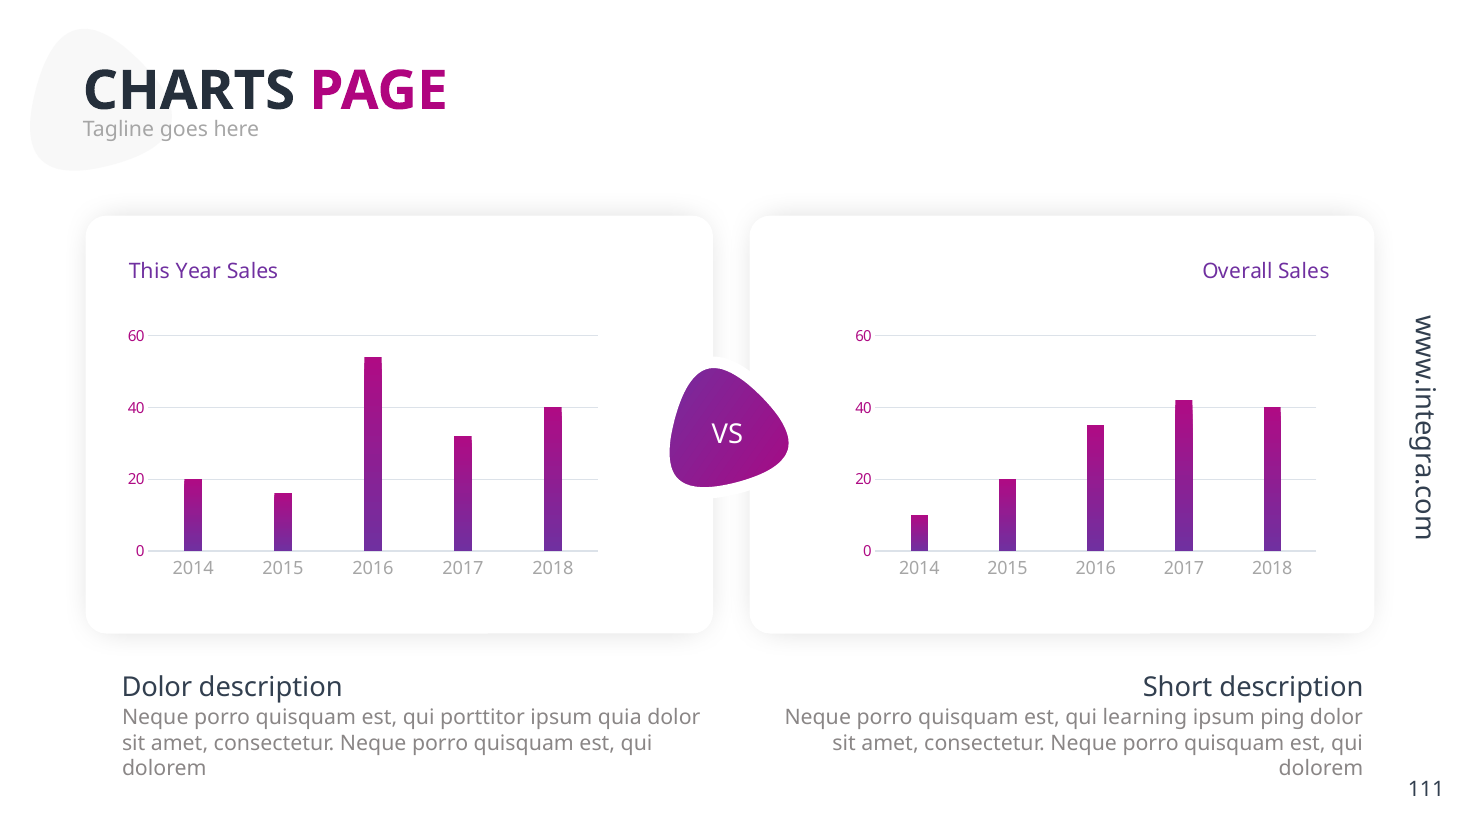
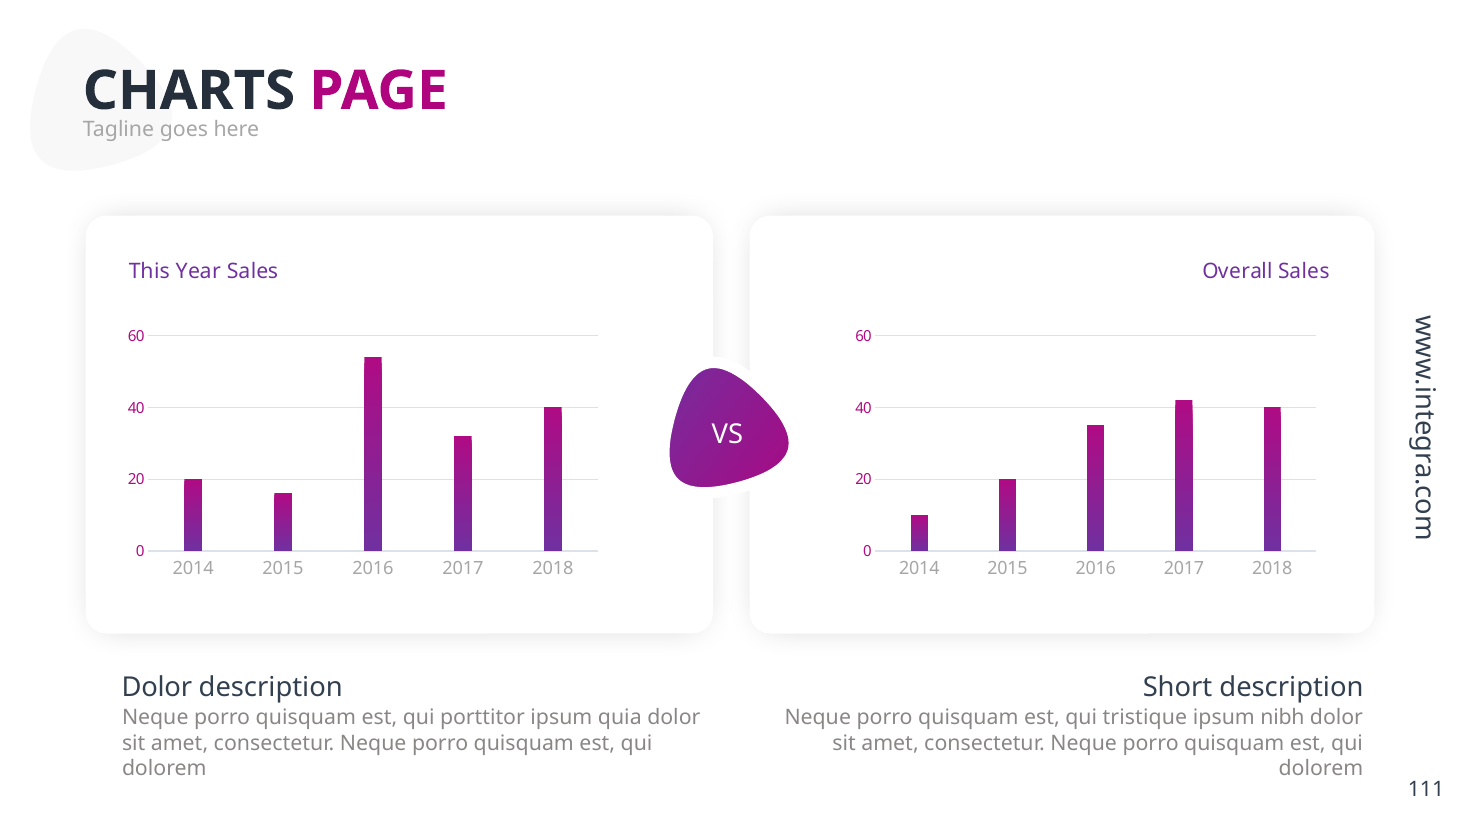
learning: learning -> tristique (1145, 718)
ping: ping -> nibh (1282, 718)
